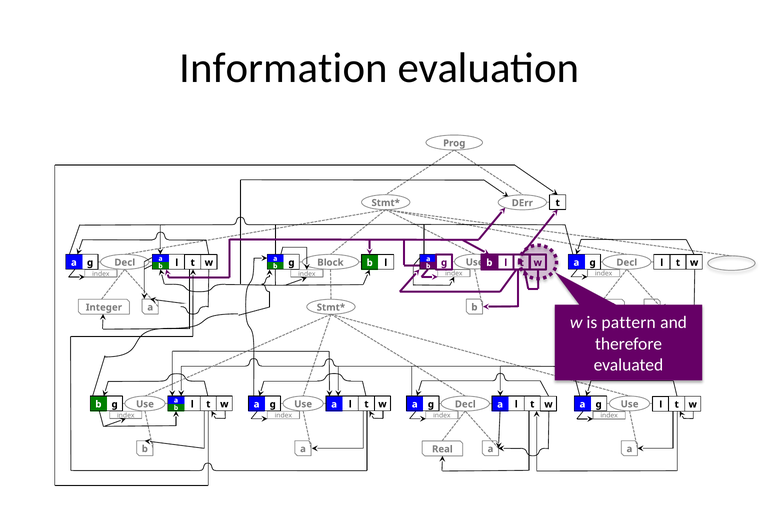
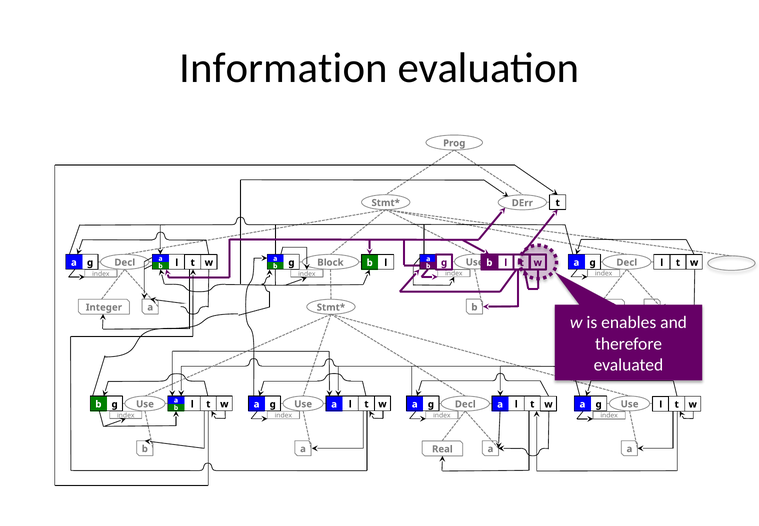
pattern: pattern -> enables (629, 322)
